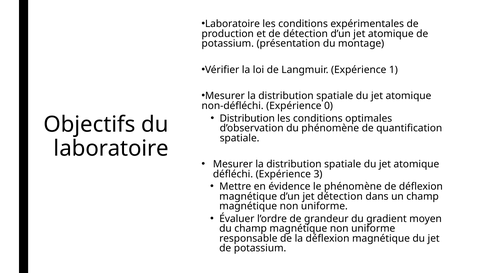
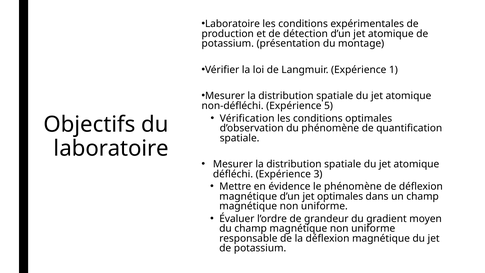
0: 0 -> 5 (329, 106)
Distribution: Distribution -> Vérification (247, 118)
jet détection: détection -> optimales (340, 196)
